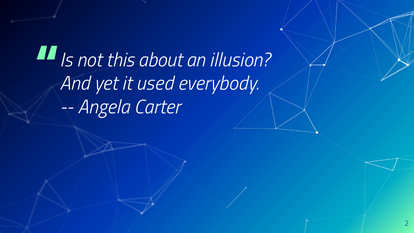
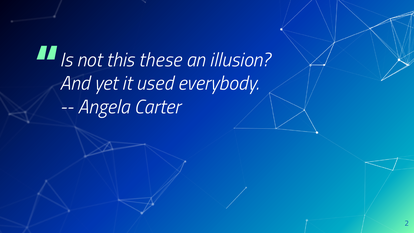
about: about -> these (160, 60)
